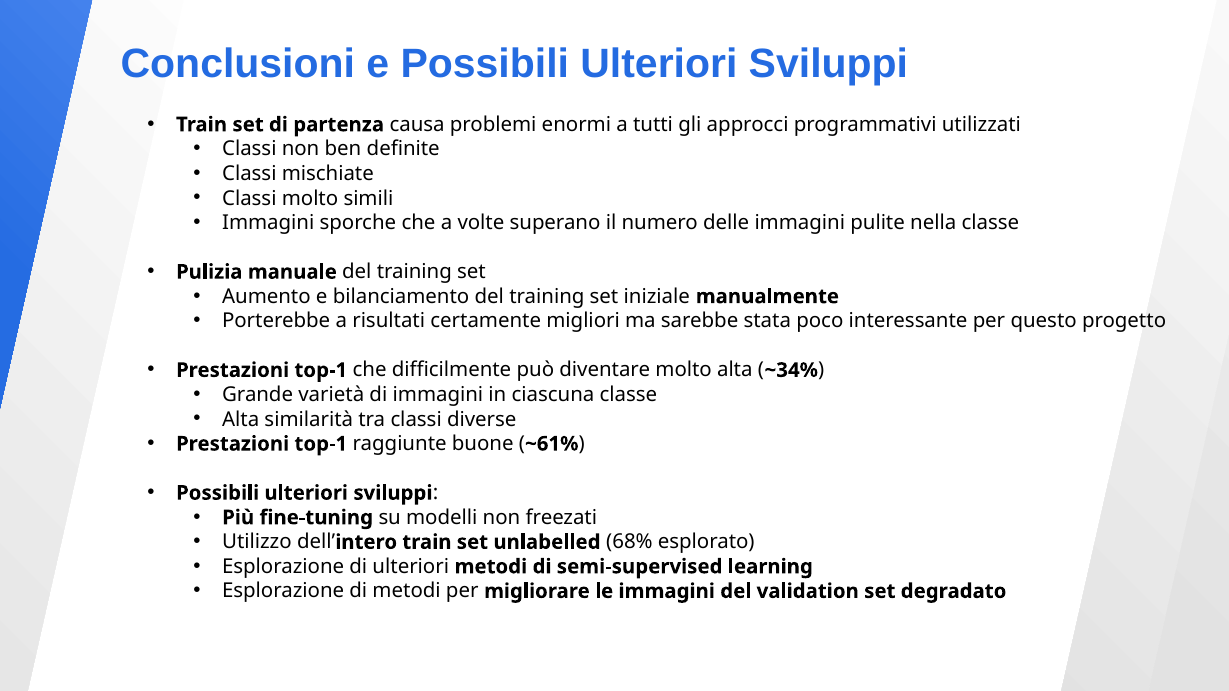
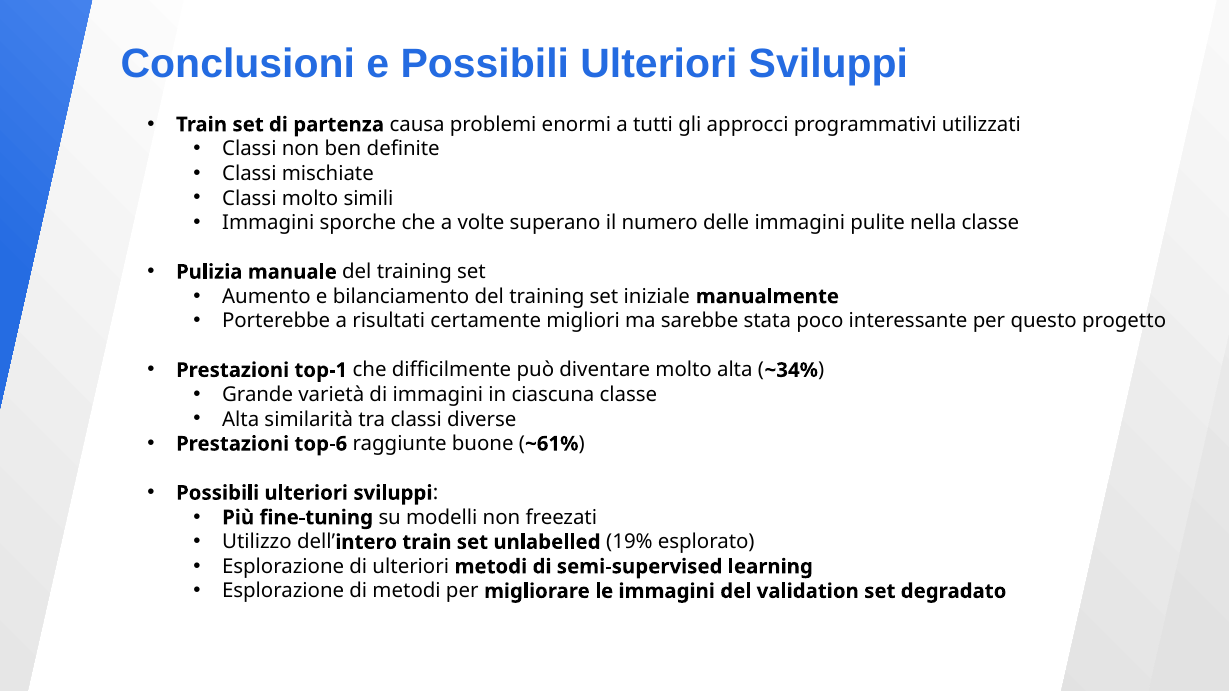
top-1: top-1 -> top-6 (321, 444)
68%: 68% -> 19% (629, 542)
